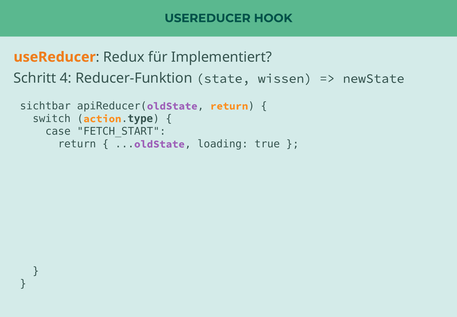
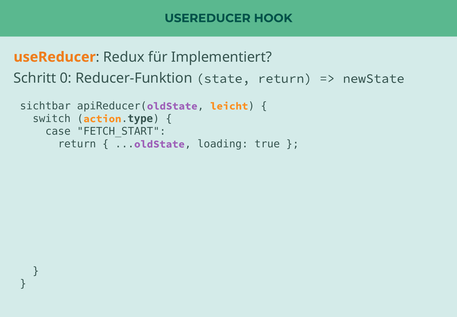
4: 4 -> 0 (66, 78)
state wissen: wissen -> return (285, 78)
return: return -> leicht (229, 106)
